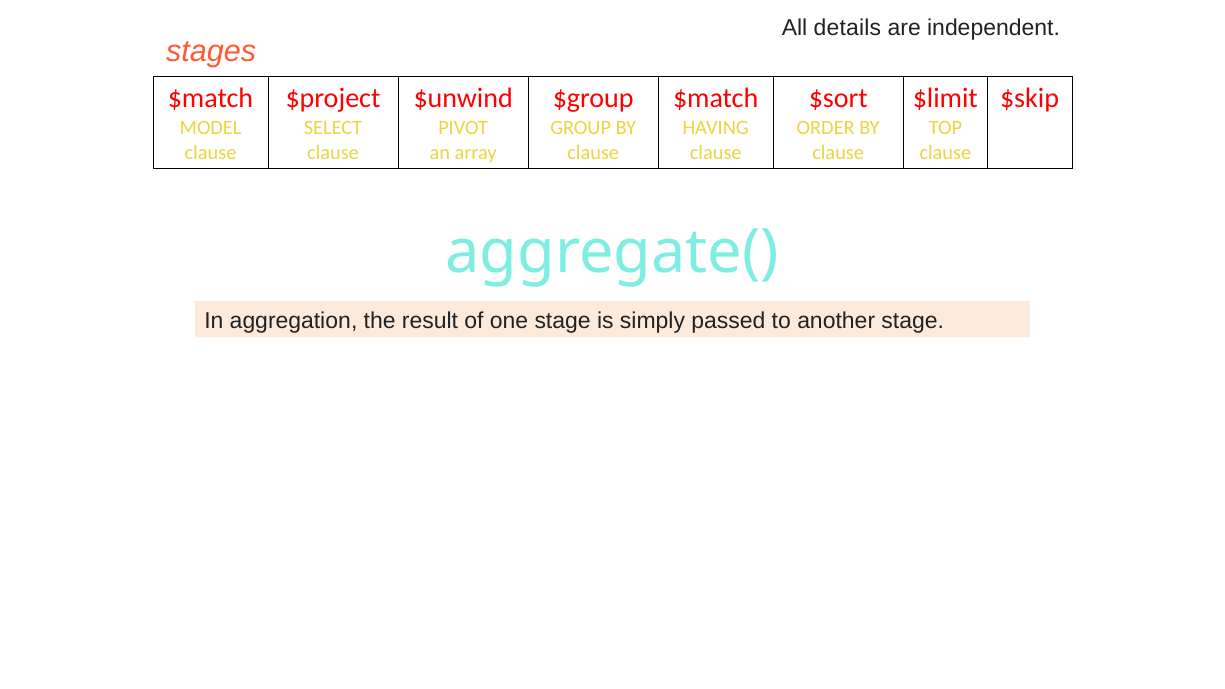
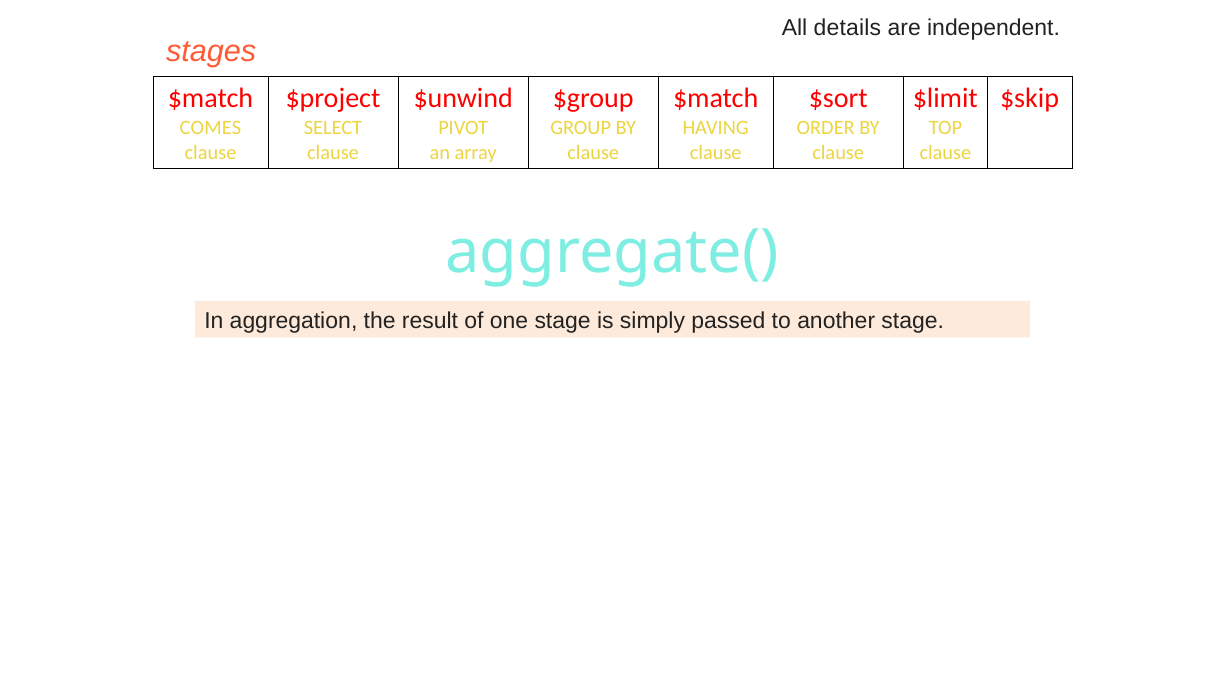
MODEL: MODEL -> COMES (210, 128)
